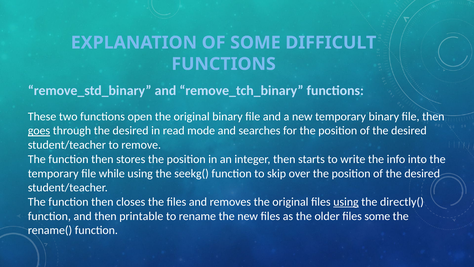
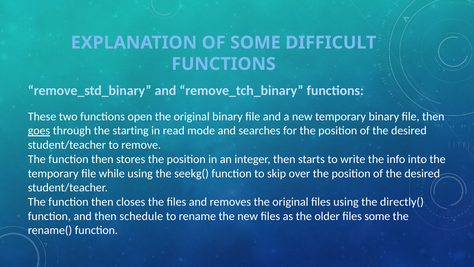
through the desired: desired -> starting (131, 131)
using underline: present -> none (346, 202)
printable: printable -> schedule (141, 216)
